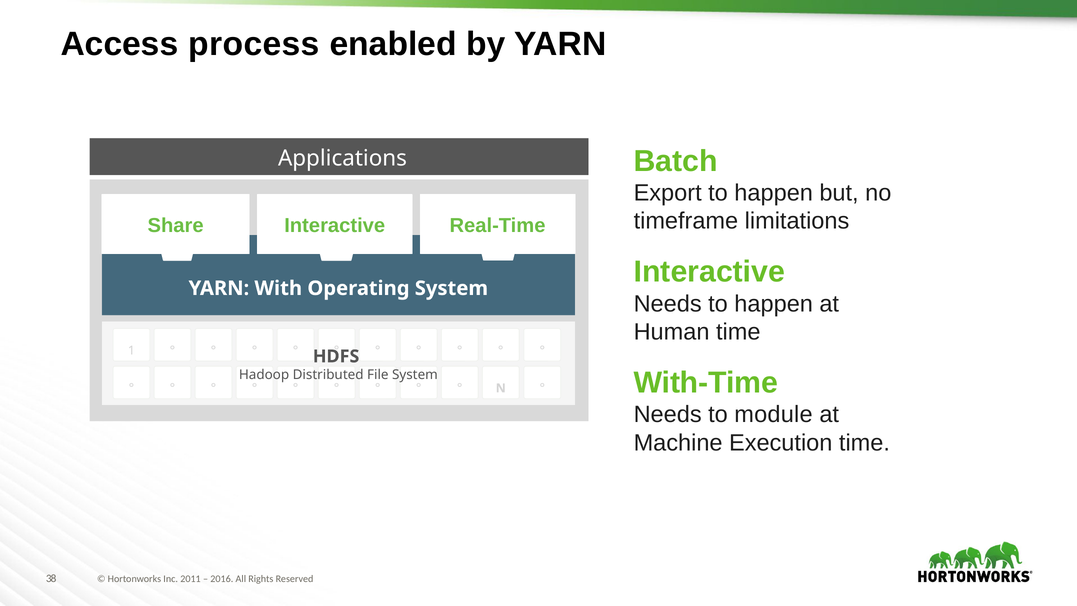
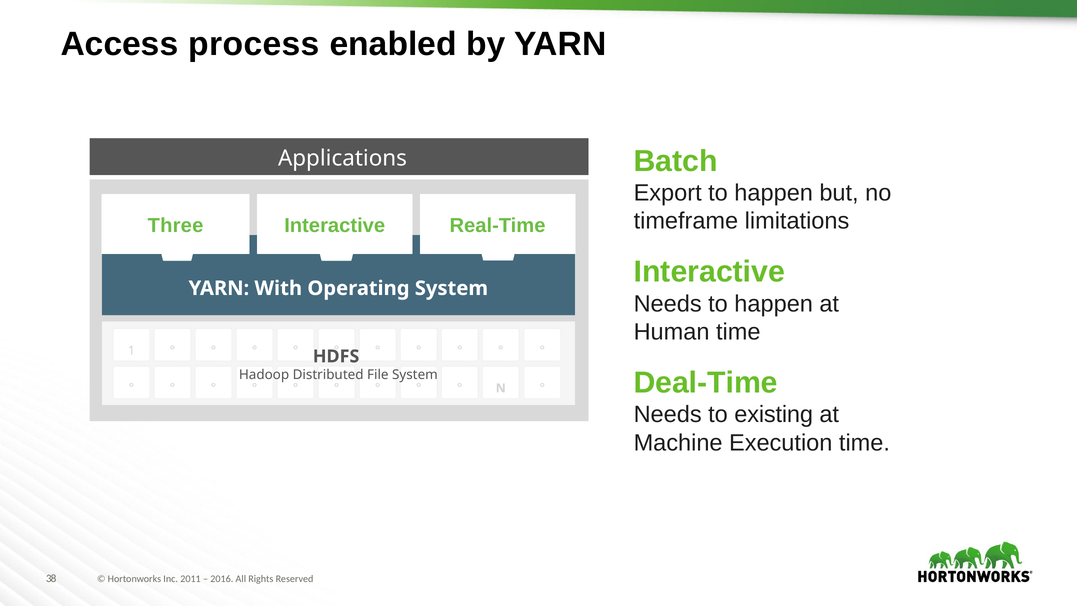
Share: Share -> Three (175, 226)
With-Time: With-Time -> Deal-Time (706, 383)
module: module -> existing (774, 415)
